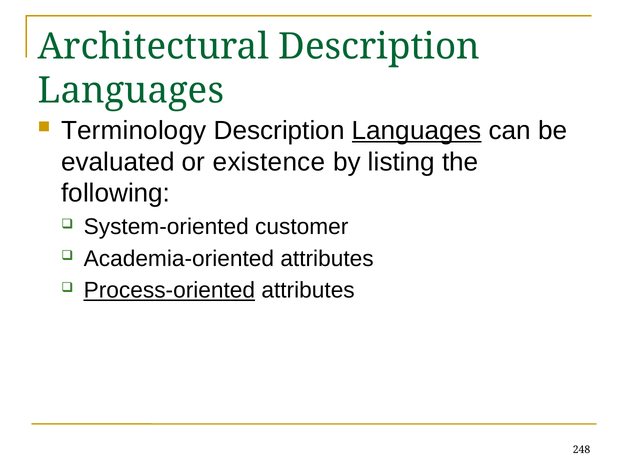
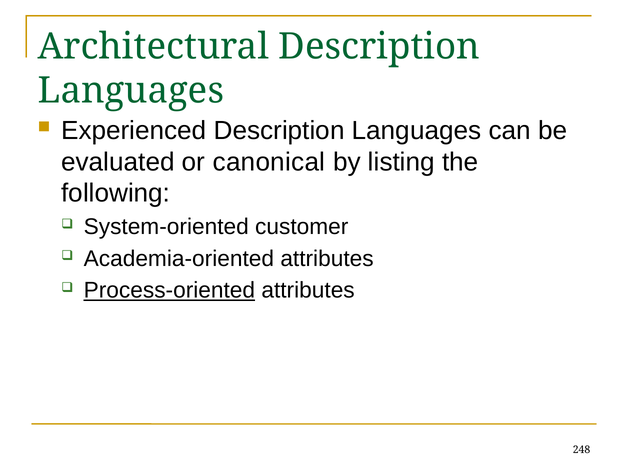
Terminology: Terminology -> Experienced (134, 131)
Languages underline: present -> none (417, 131)
existence: existence -> canonical (269, 162)
